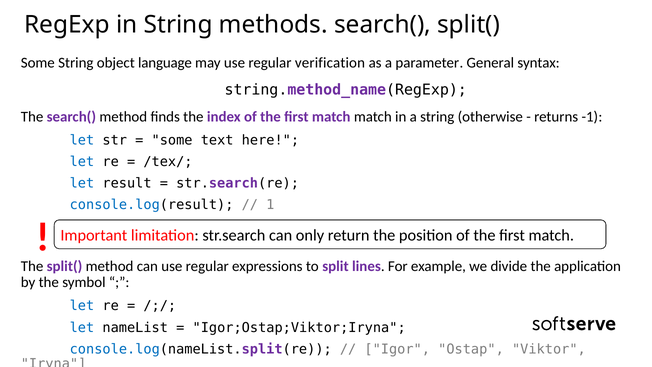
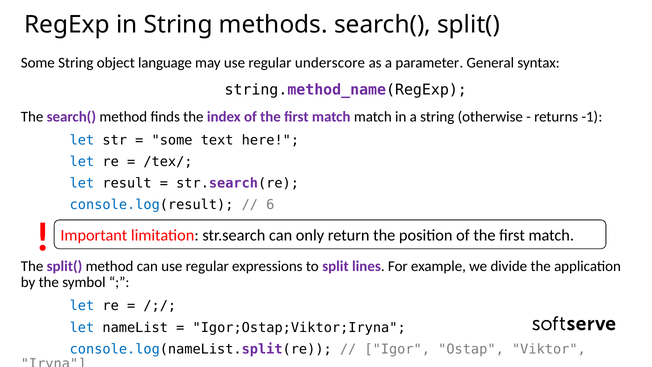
verification: verification -> underscore (330, 63)
1: 1 -> 6 (270, 205)
